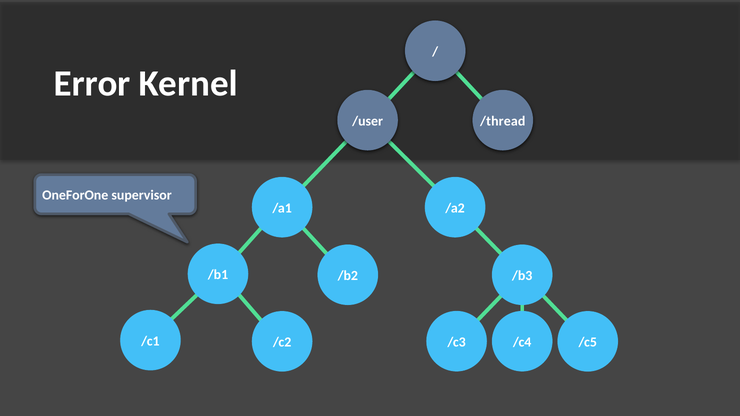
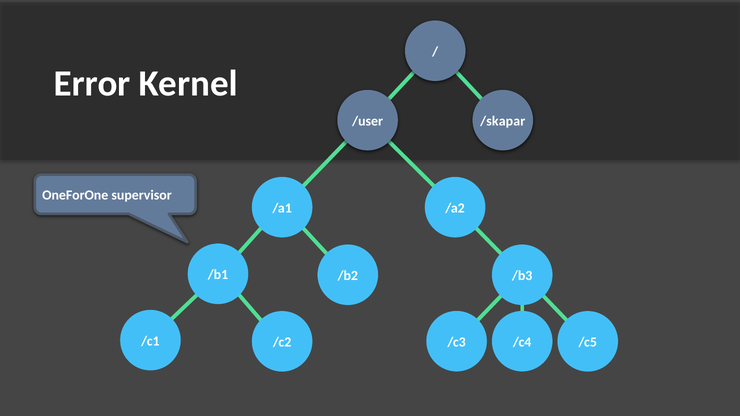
/thread: /thread -> /skapar (503, 121)
